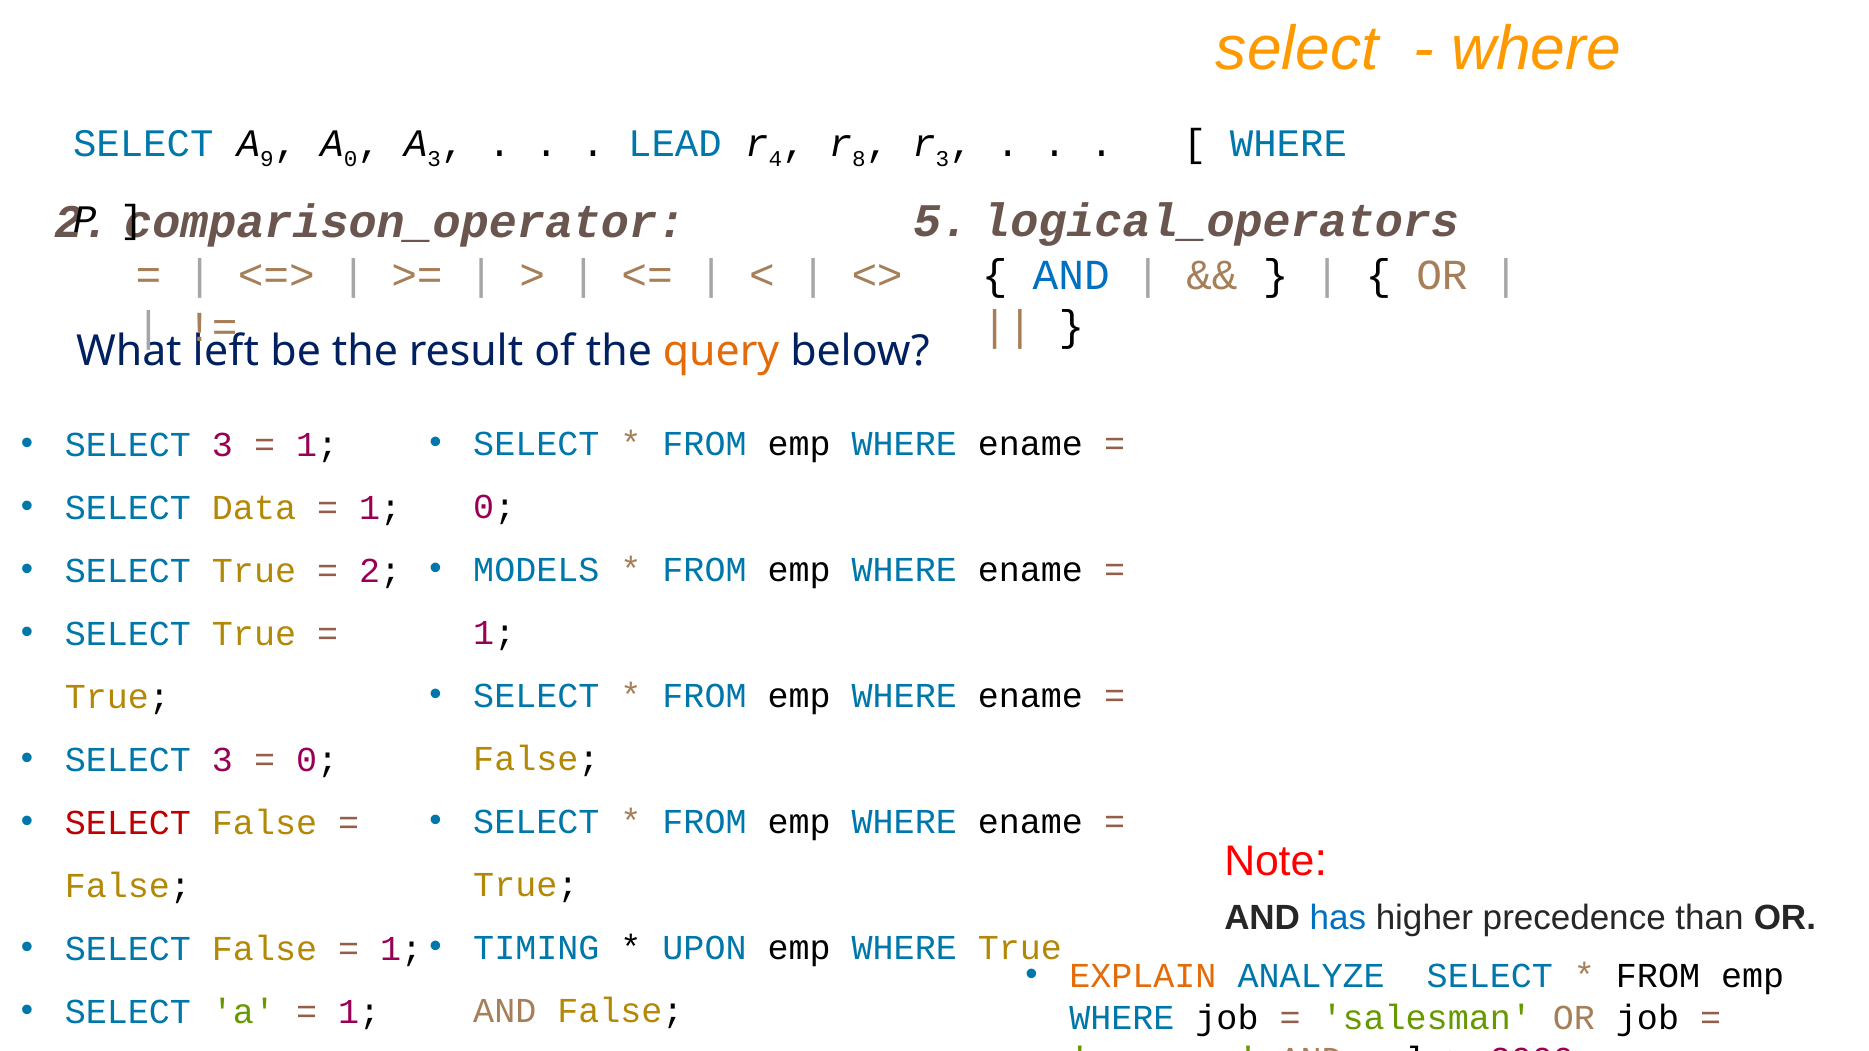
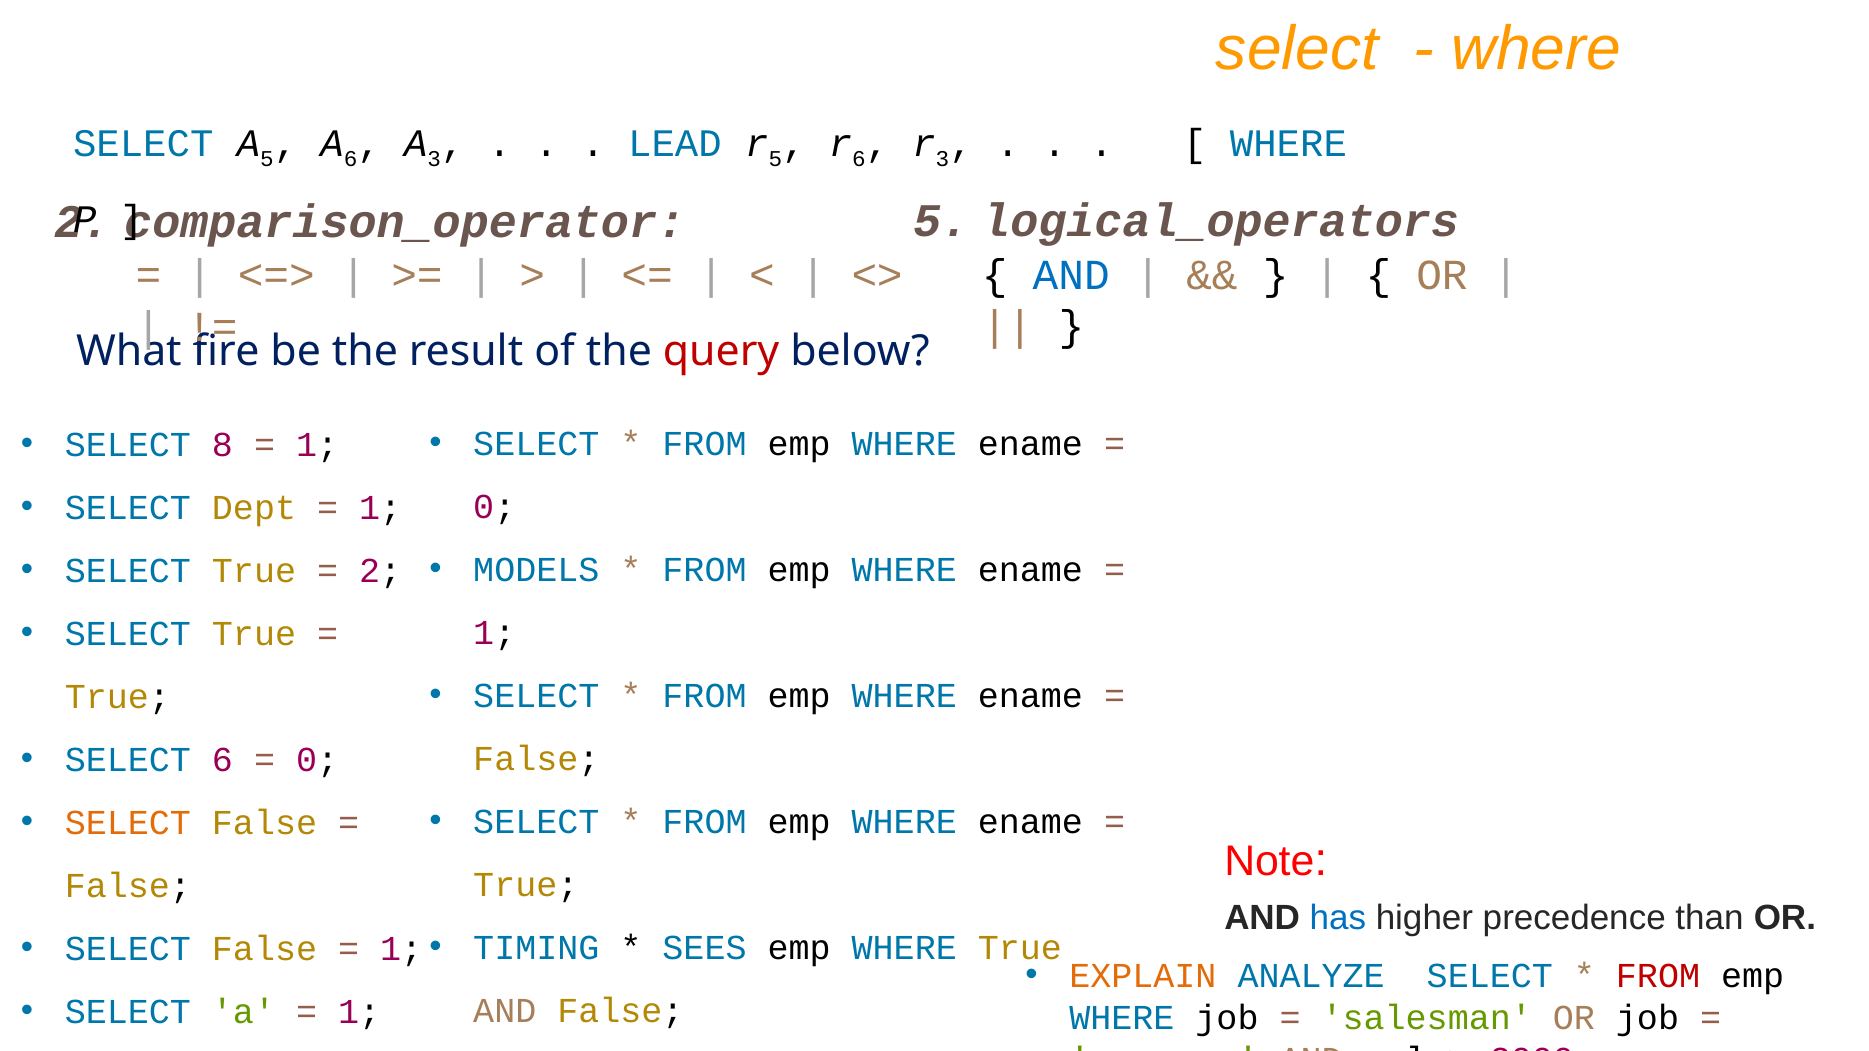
A 9: 9 -> 5 (267, 159)
A 0: 0 -> 6 (351, 159)
4: 4 -> 5 (775, 159)
8: 8 -> 6 (859, 159)
left: left -> fire (226, 352)
query colour: orange -> red (721, 352)
3: 3 -> 8 (222, 445)
Data: Data -> Dept (254, 508)
3: 3 -> 6 (222, 760)
SELECT colour: red -> orange (128, 823)
UPON: UPON -> SEES (705, 948)
FROM colour: black -> red (1658, 976)
